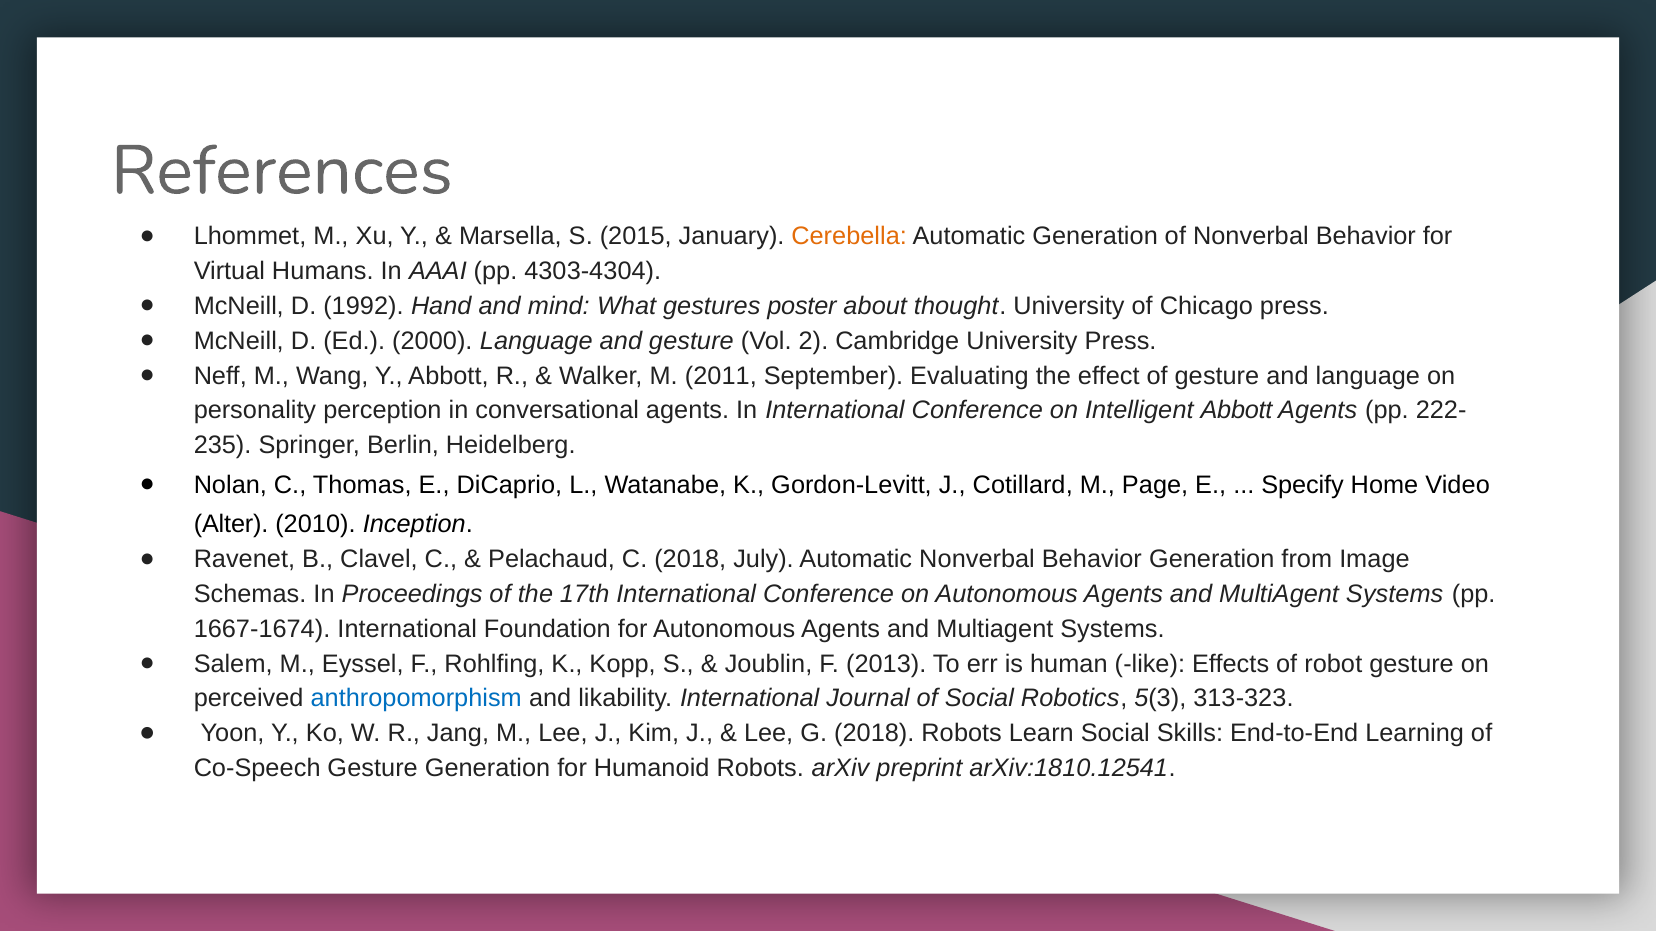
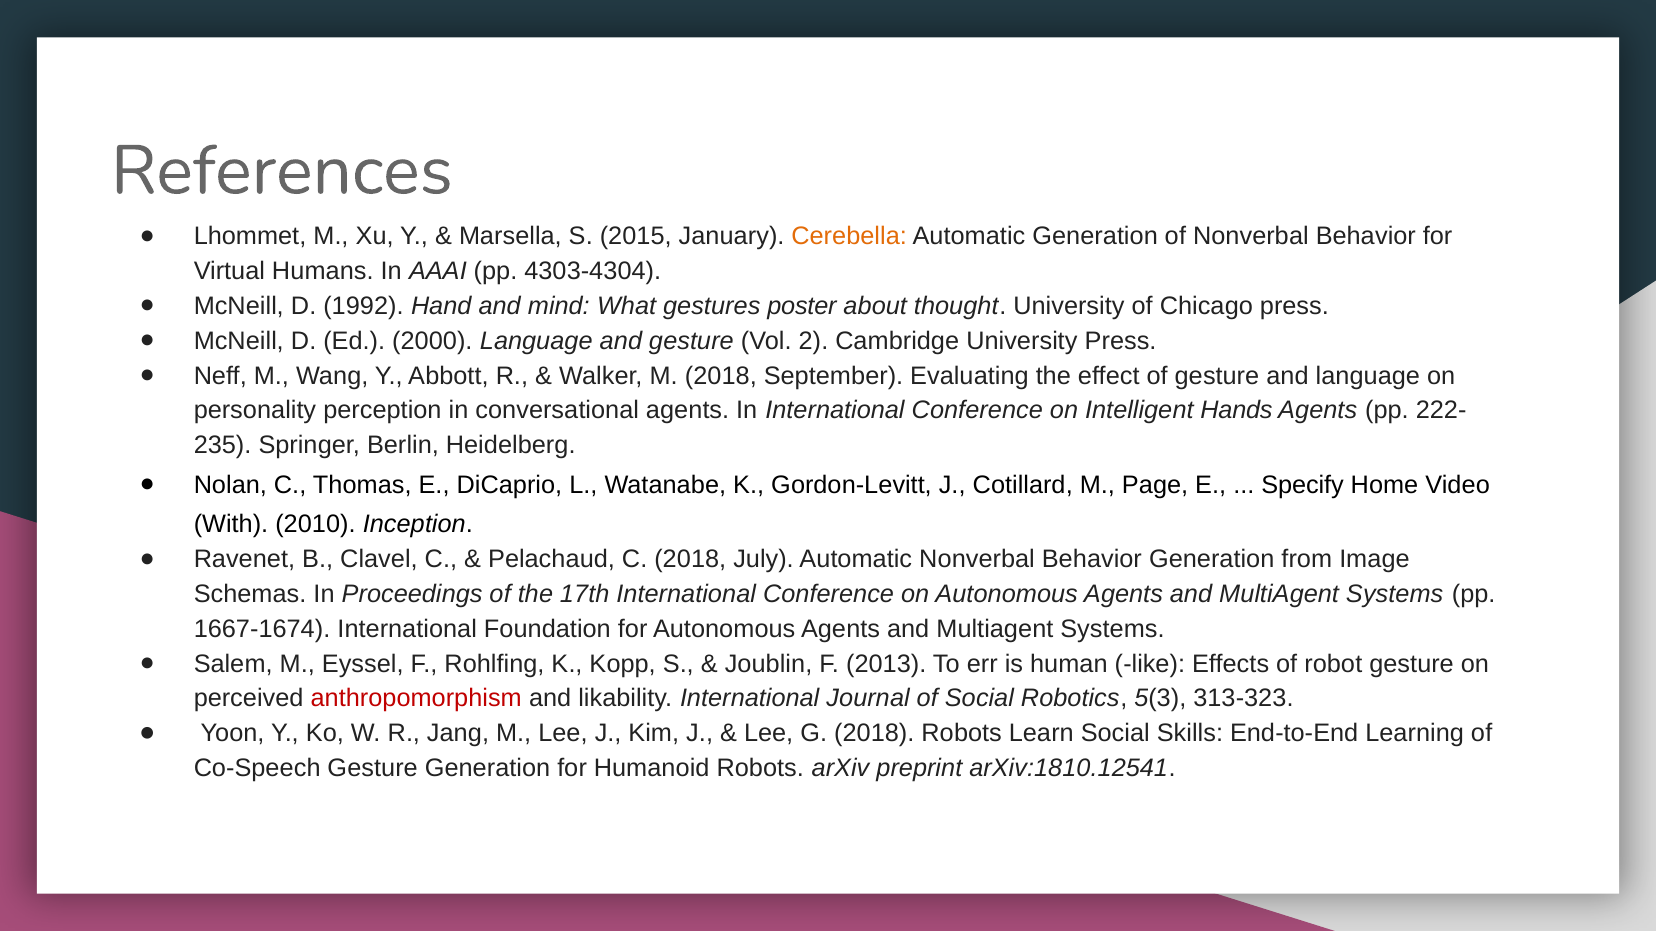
M 2011: 2011 -> 2018 (721, 376)
Intelligent Abbott: Abbott -> Hands (1237, 411)
Alter: Alter -> With (231, 525)
anthropomorphism colour: blue -> red (416, 699)
